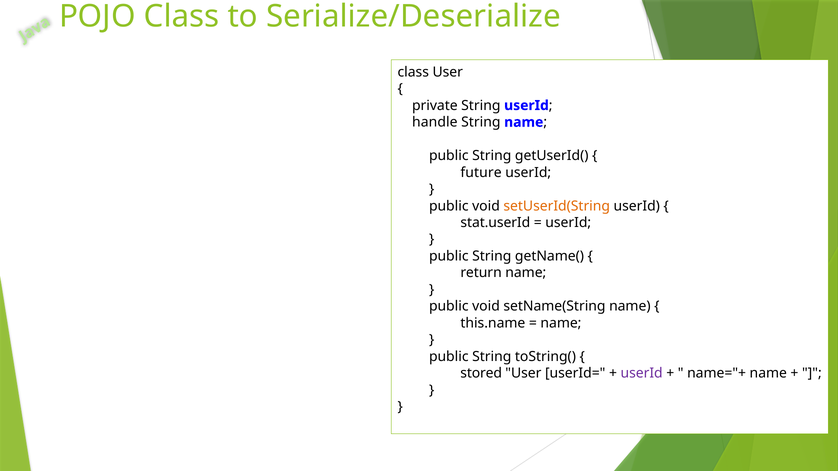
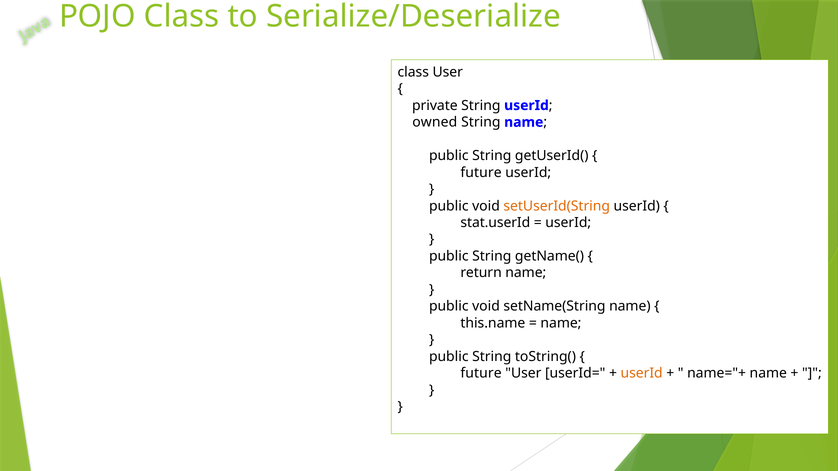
handle: handle -> owned (435, 122)
stored: stored -> future (481, 374)
userId colour: purple -> orange (642, 374)
